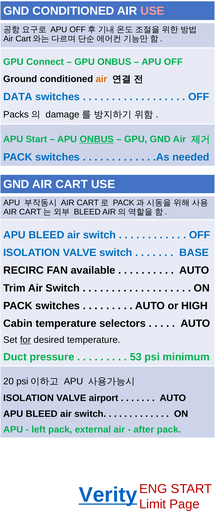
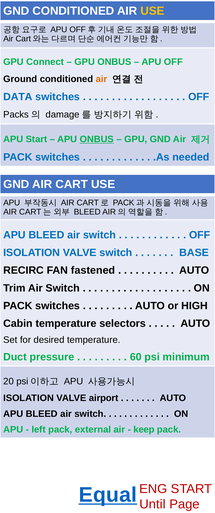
USE colour: pink -> yellow (152, 11)
available: available -> fastened (93, 271)
for underline: present -> none (26, 341)
53: 53 -> 60 (136, 358)
after: after -> keep (144, 431)
Verity: Verity -> Equal (108, 496)
Limit: Limit -> Until (153, 506)
